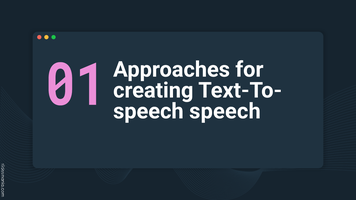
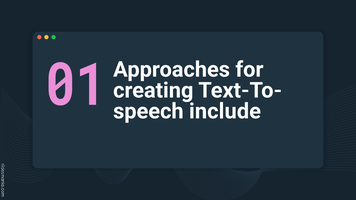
speech: speech -> include (225, 111)
